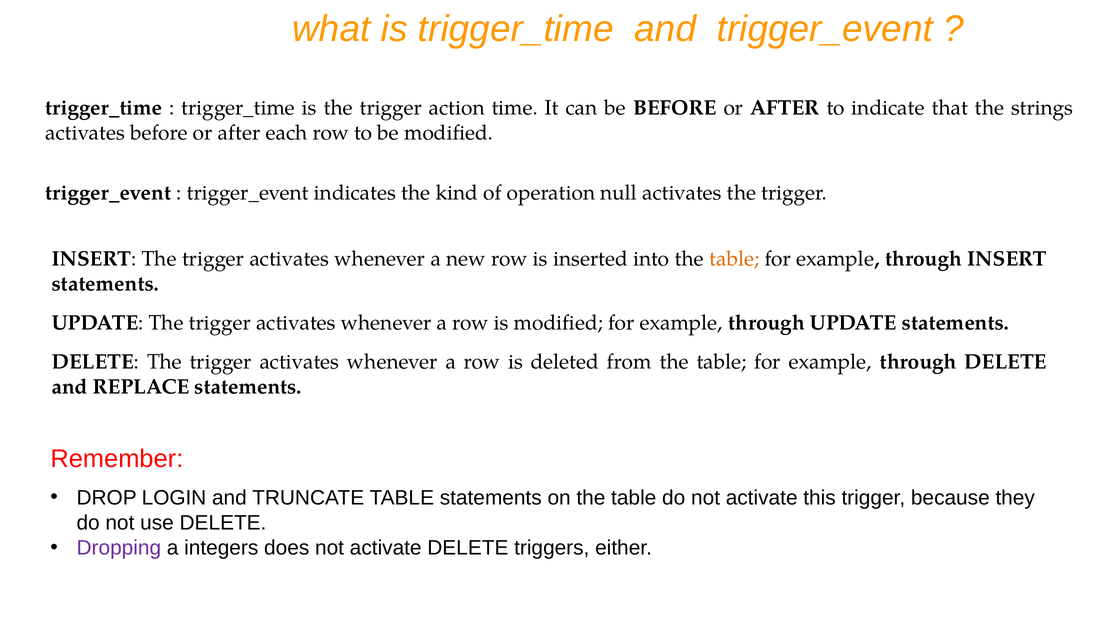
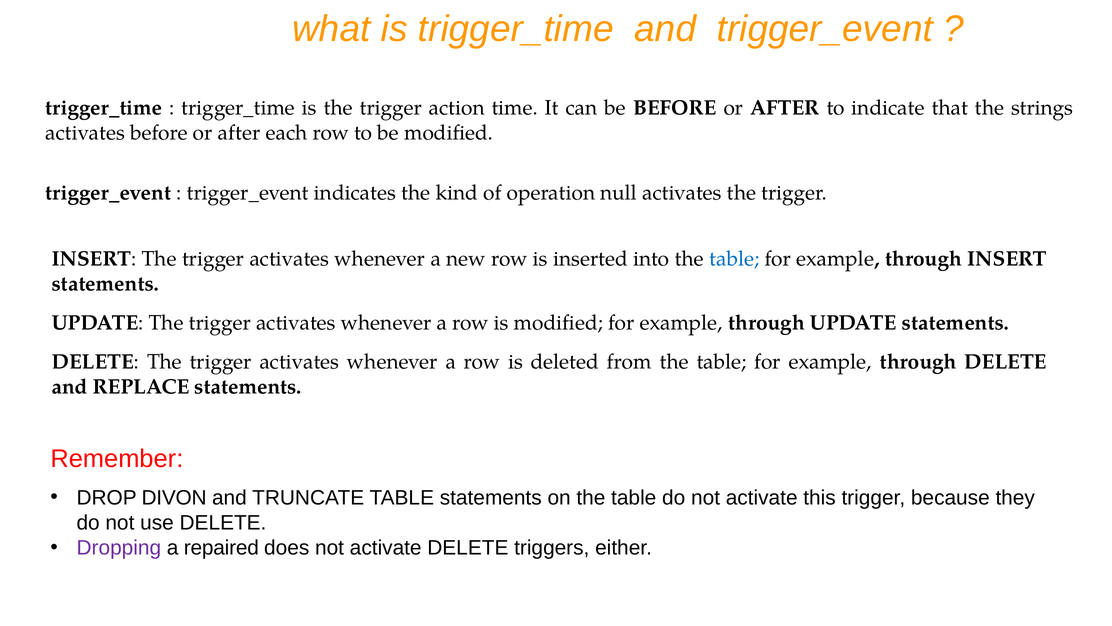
table colour: orange -> blue (734, 259)
LOGIN: LOGIN -> DIVON (174, 497)
integers: integers -> repaired (221, 547)
